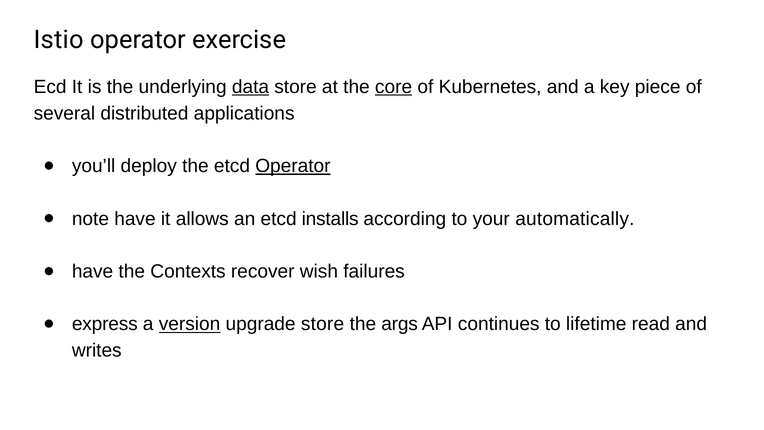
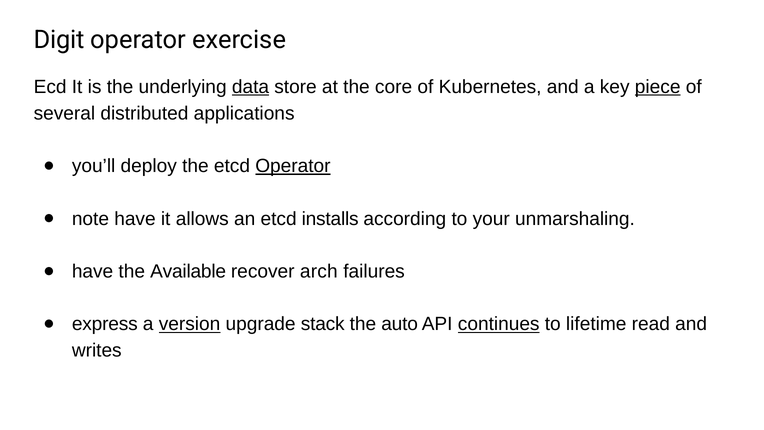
Istio: Istio -> Digit (59, 40)
core underline: present -> none (394, 87)
piece underline: none -> present (658, 87)
automatically: automatically -> unmarshaling (575, 219)
Contexts: Contexts -> Available (188, 271)
wish: wish -> arch (319, 271)
upgrade store: store -> stack (323, 324)
args: args -> auto (400, 324)
continues underline: none -> present (499, 324)
